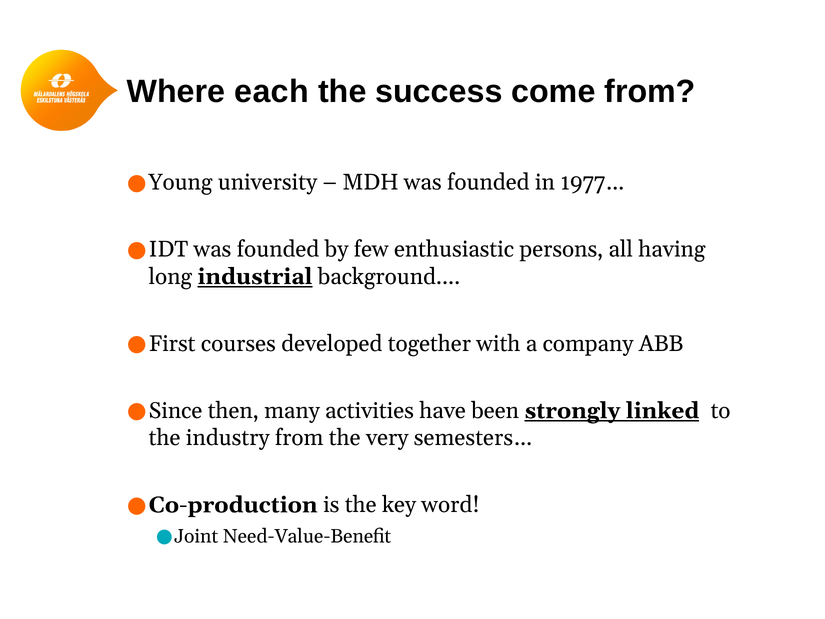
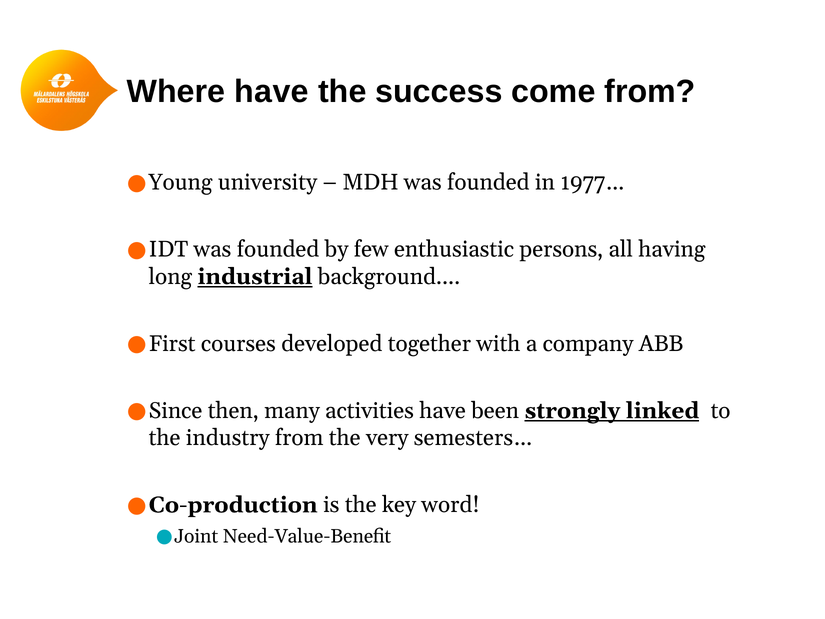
Where each: each -> have (272, 92)
